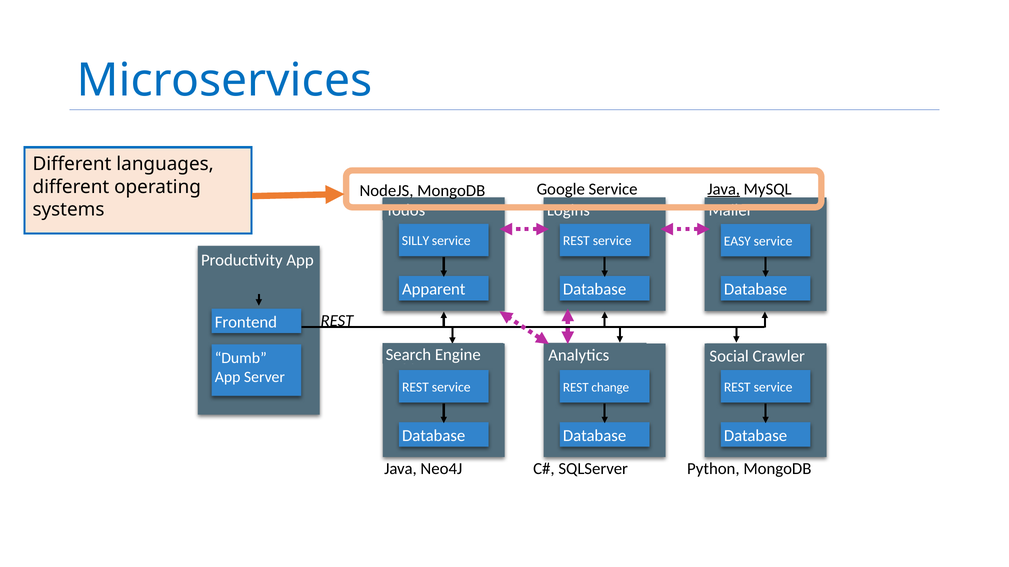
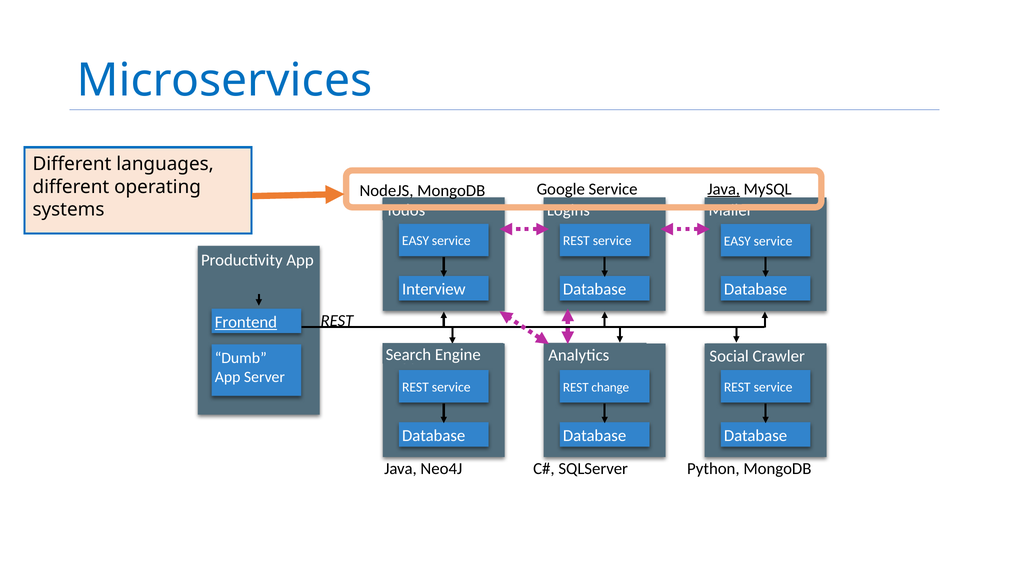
SILLY: SILLY -> EASY (416, 241)
Apparent: Apparent -> Interview (434, 290)
Frontend underline: none -> present (246, 322)
